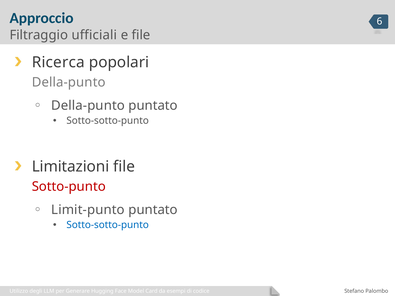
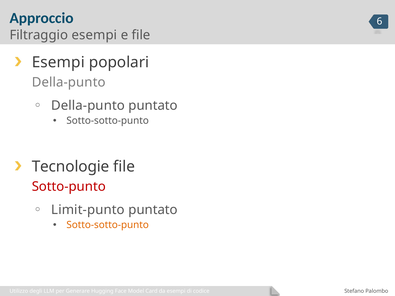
Filtraggio ufficiali: ufficiali -> esempi (94, 35)
Ricerca: Ricerca -> Esempi (58, 62)
Limitazioni: Limitazioni -> Tecnologie (71, 167)
Sotto-sotto-punto colour: blue -> orange (108, 225)
